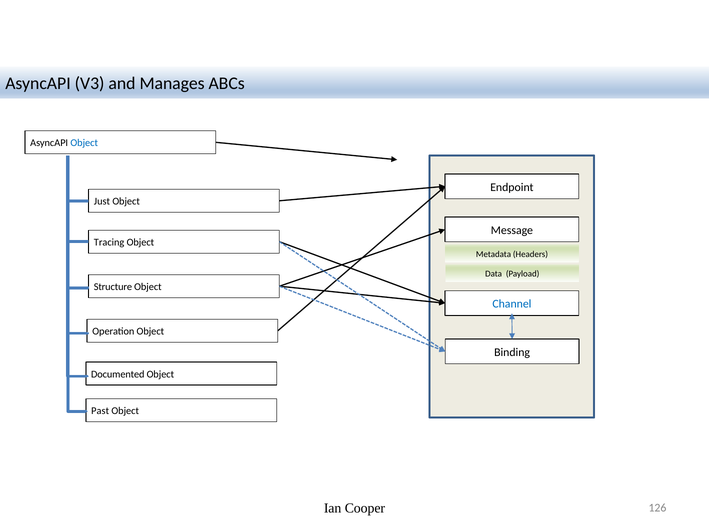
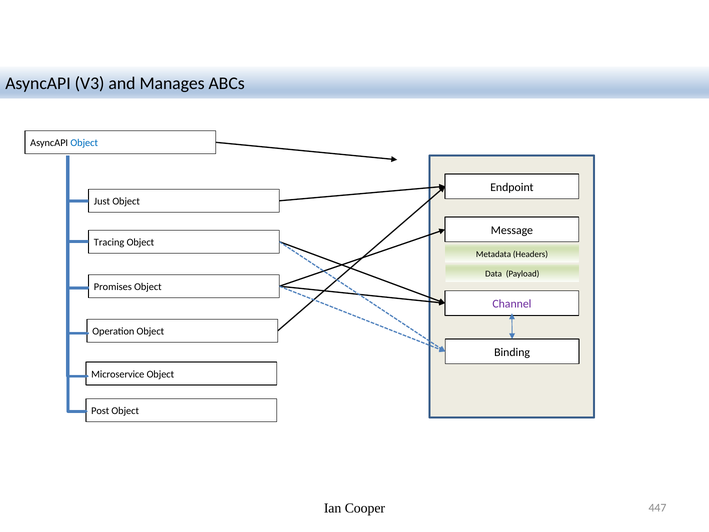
Structure: Structure -> Promises (113, 287)
Channel colour: blue -> purple (512, 304)
Documented: Documented -> Microservice (118, 374)
Past: Past -> Post (100, 411)
126: 126 -> 447 (657, 508)
